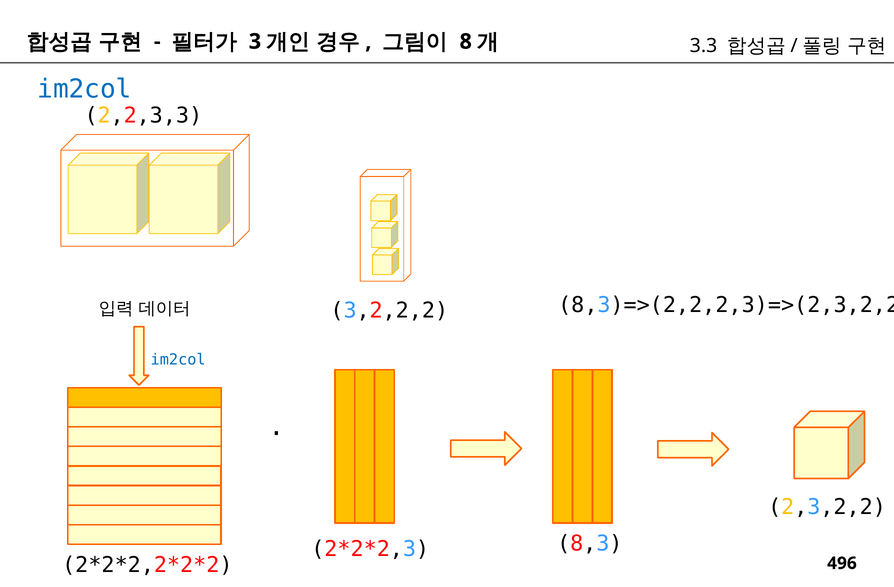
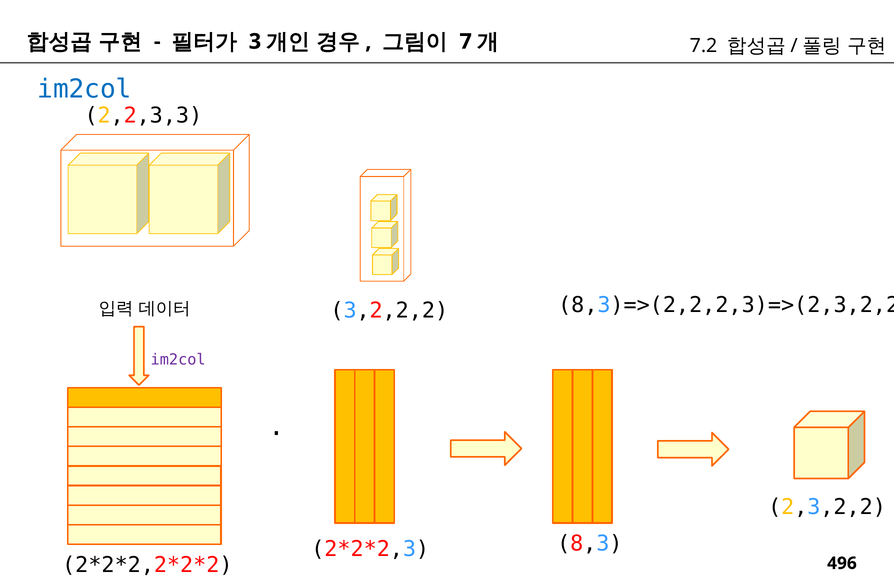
8: 8 -> 7 (466, 42)
3.3: 3.3 -> 7.2 (704, 46)
im2col colour: blue -> purple (178, 360)
